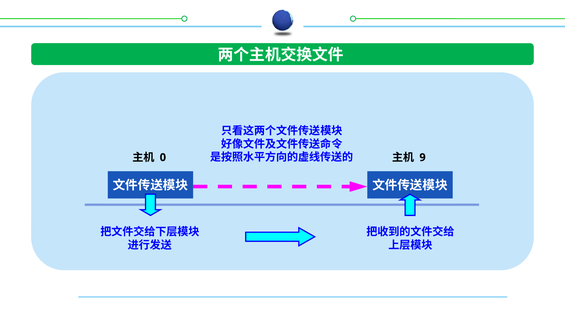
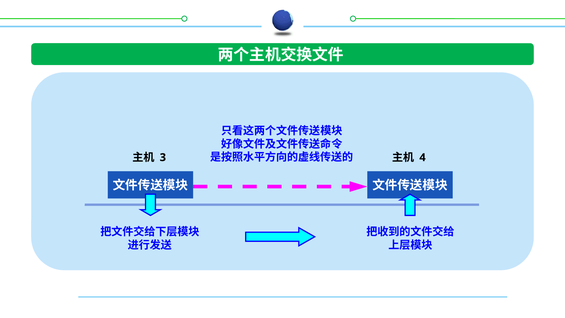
0: 0 -> 3 (163, 157)
9: 9 -> 4 (423, 157)
